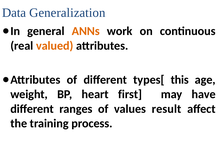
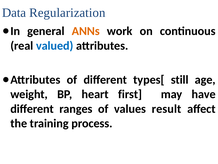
Generalization: Generalization -> Regularization (67, 13)
valued colour: orange -> blue (55, 46)
this: this -> still (180, 79)
